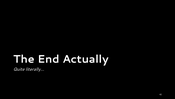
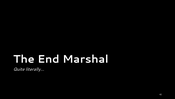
Actually: Actually -> Marshal (86, 59)
